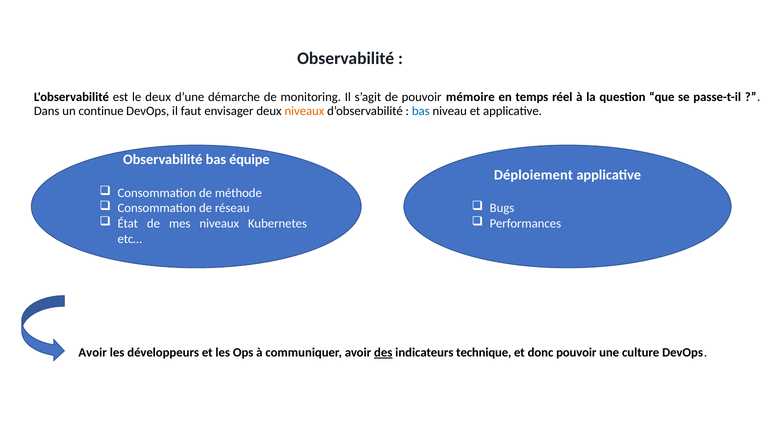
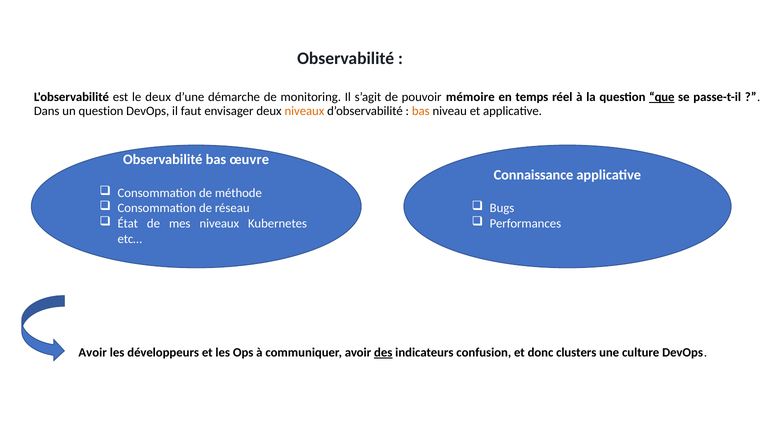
que underline: none -> present (662, 97)
un continue: continue -> question (101, 111)
bas colour: blue -> orange (421, 111)
équipe: équipe -> œuvre (249, 160)
Déploiement: Déploiement -> Connaissance (534, 175)
technique: technique -> confusion (484, 352)
donc pouvoir: pouvoir -> clusters (576, 352)
